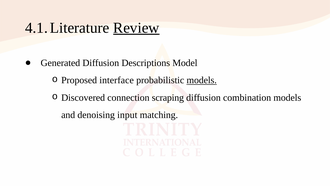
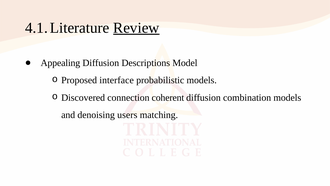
Generated: Generated -> Appealing (60, 63)
models underline: present -> none (202, 80)
scraping: scraping -> coherent (168, 97)
input: input -> users (127, 115)
